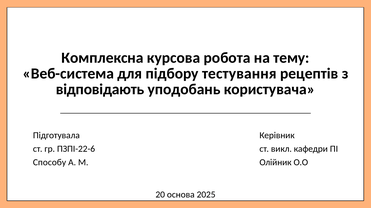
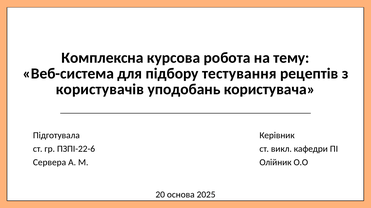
відповідають: відповідають -> користувачів (100, 90)
Способу: Способу -> Сервера (50, 163)
